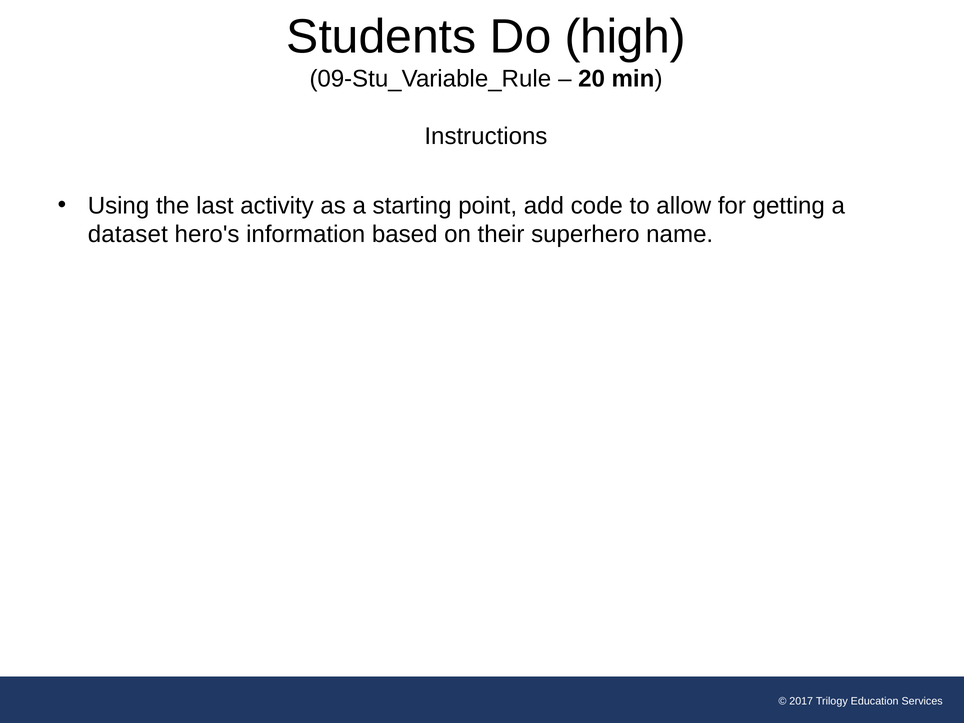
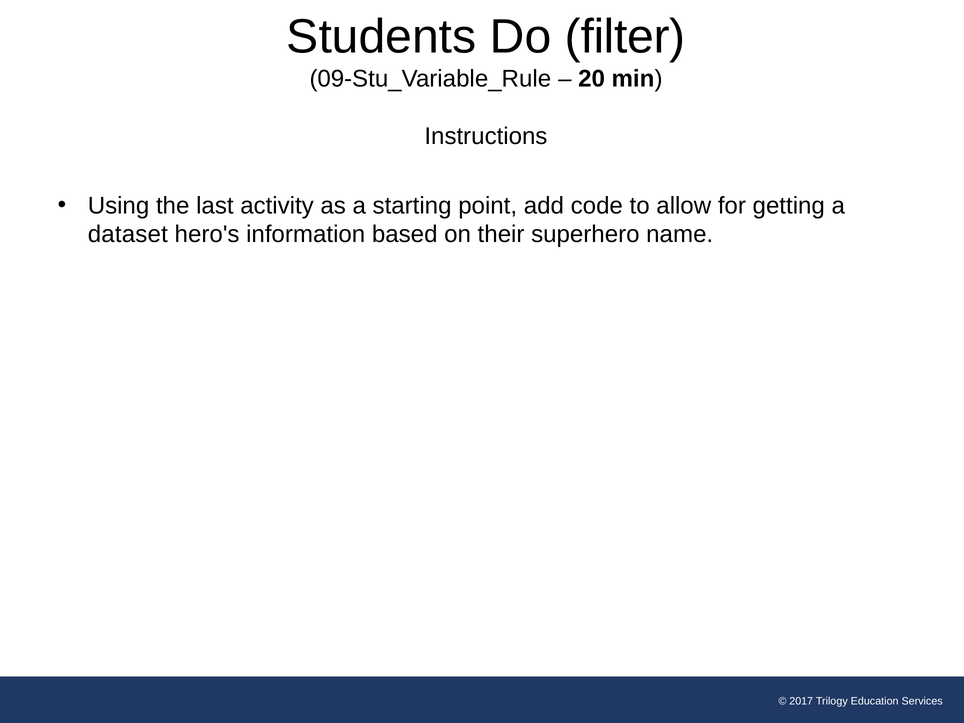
high: high -> filter (625, 37)
